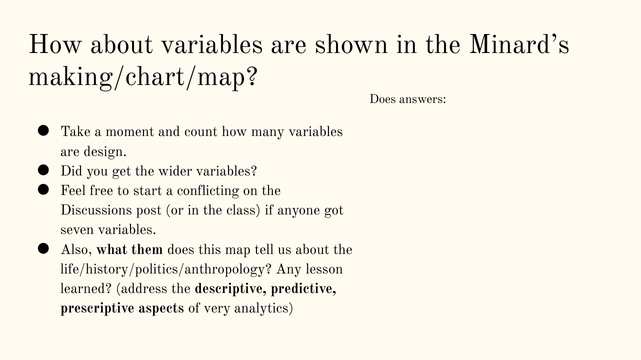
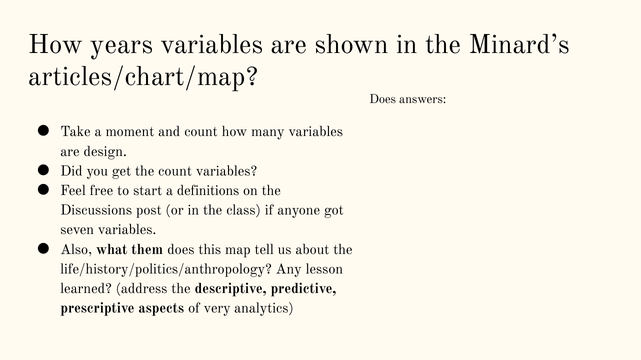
How about: about -> years (122, 44)
making/chart/map: making/chart/map -> articles/chart/map (143, 76)
the wider: wider -> count (175, 171)
conflicting: conflicting -> definitions (208, 191)
